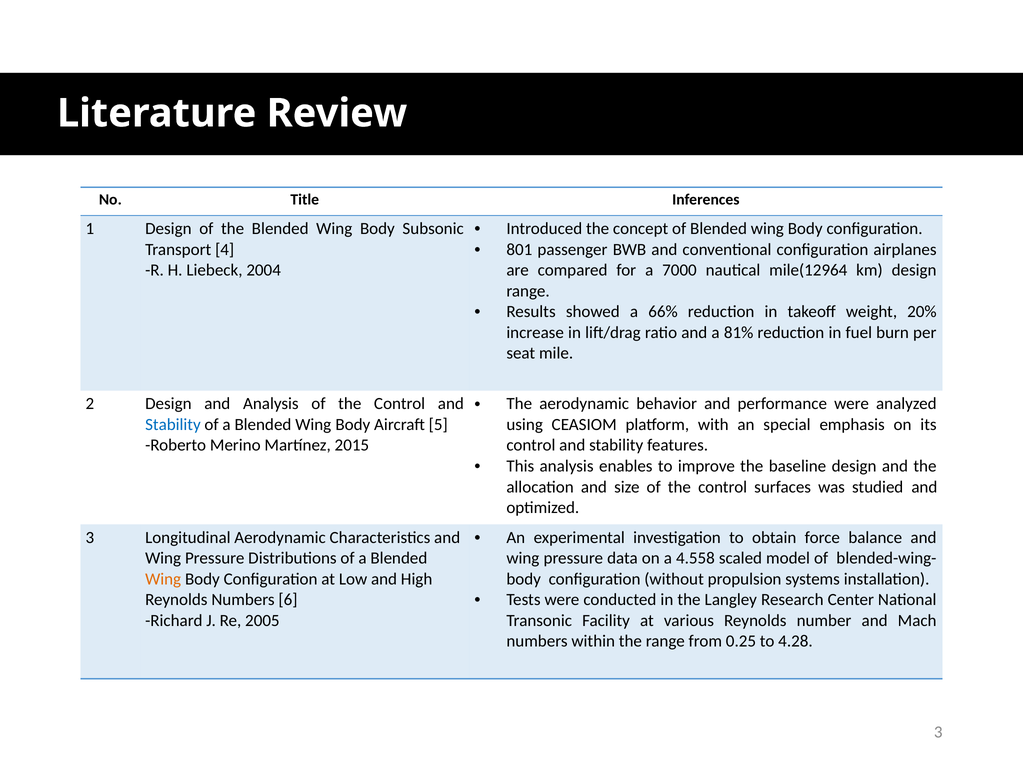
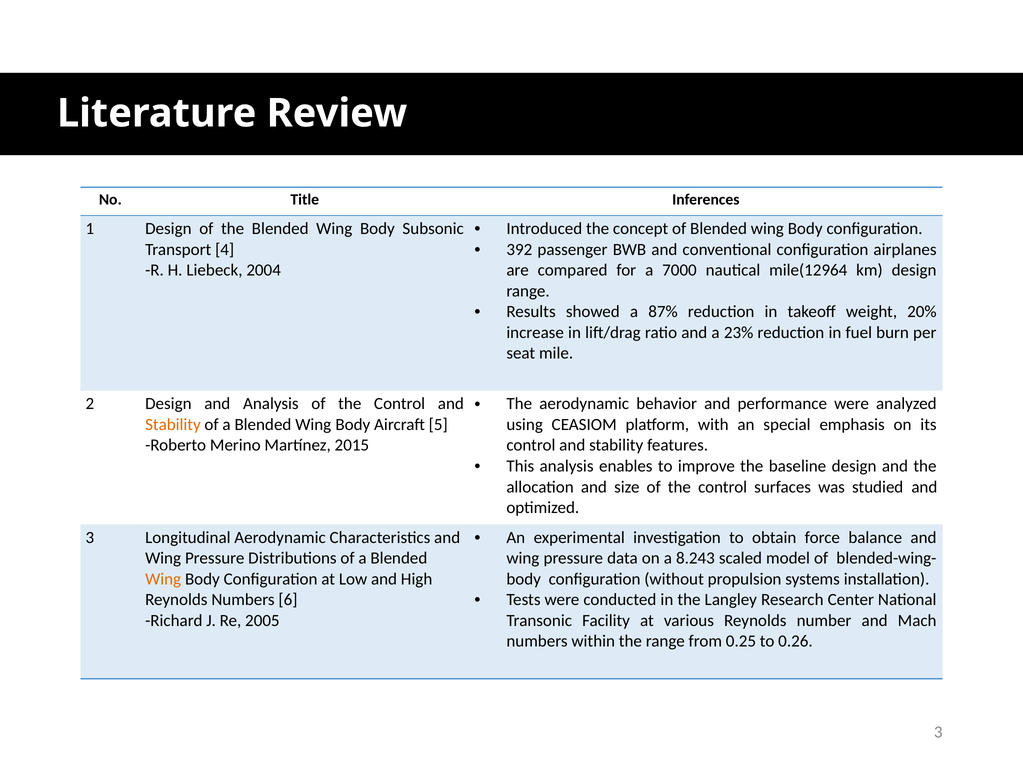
801: 801 -> 392 (519, 250)
66%: 66% -> 87% (663, 312)
81%: 81% -> 23% (739, 333)
Stability colour: blue -> orange (173, 425)
4.558: 4.558 -> 8.243 (695, 558)
4.28: 4.28 -> 0.26 (796, 642)
